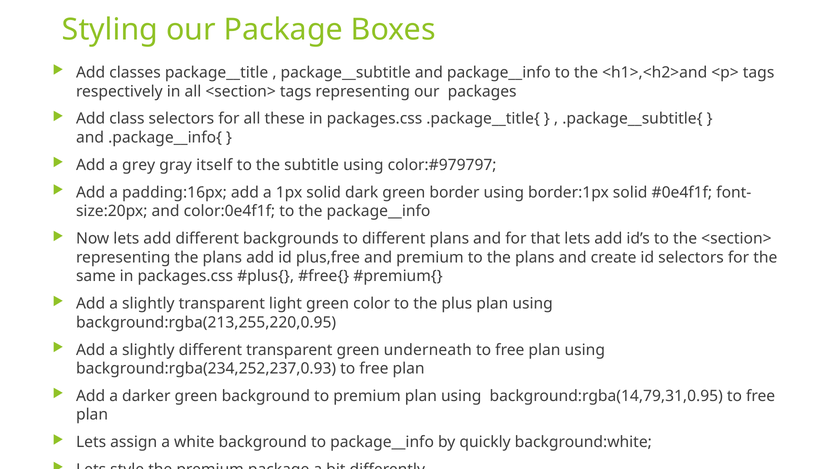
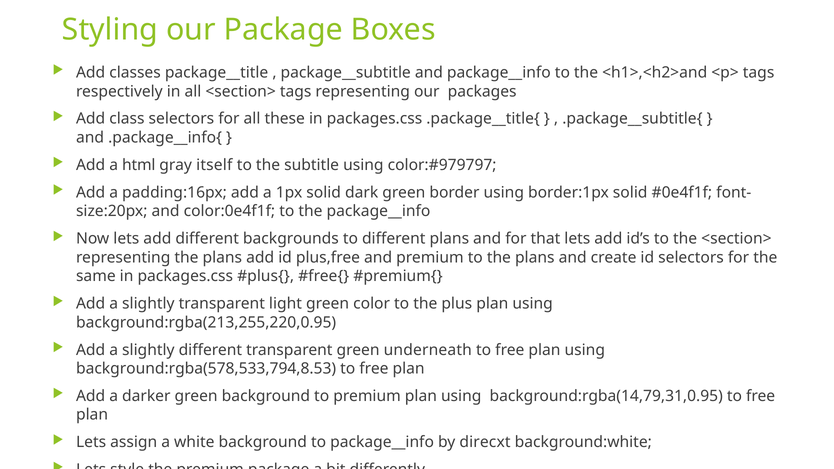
grey: grey -> html (139, 165)
background:rgba(234,252,237,0.93: background:rgba(234,252,237,0.93 -> background:rgba(578,533,794,8.53 (206, 369)
quickly: quickly -> direcxt (485, 442)
